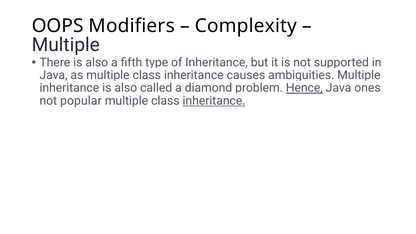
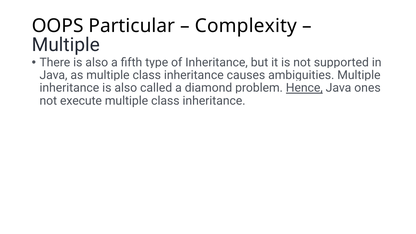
Modifiers: Modifiers -> Particular (132, 26)
popular: popular -> execute (81, 101)
inheritance underline: present -> none (214, 101)
